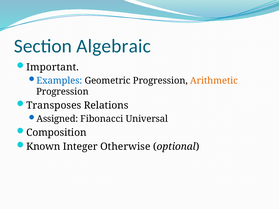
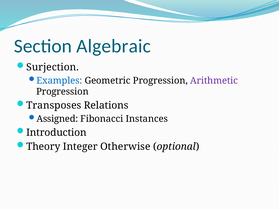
Important: Important -> Surjection (53, 67)
Arithmetic colour: orange -> purple (214, 81)
Universal: Universal -> Instances (147, 119)
Composition: Composition -> Introduction (56, 133)
Known: Known -> Theory (43, 147)
